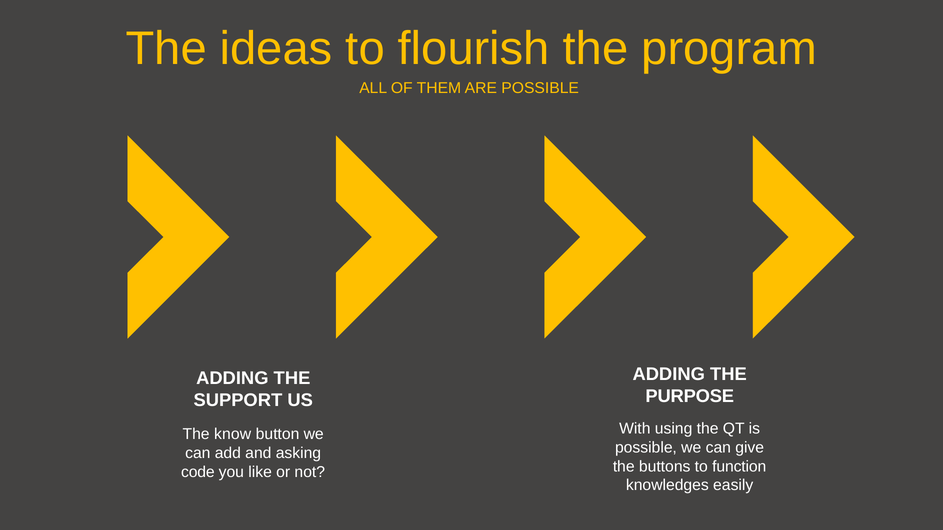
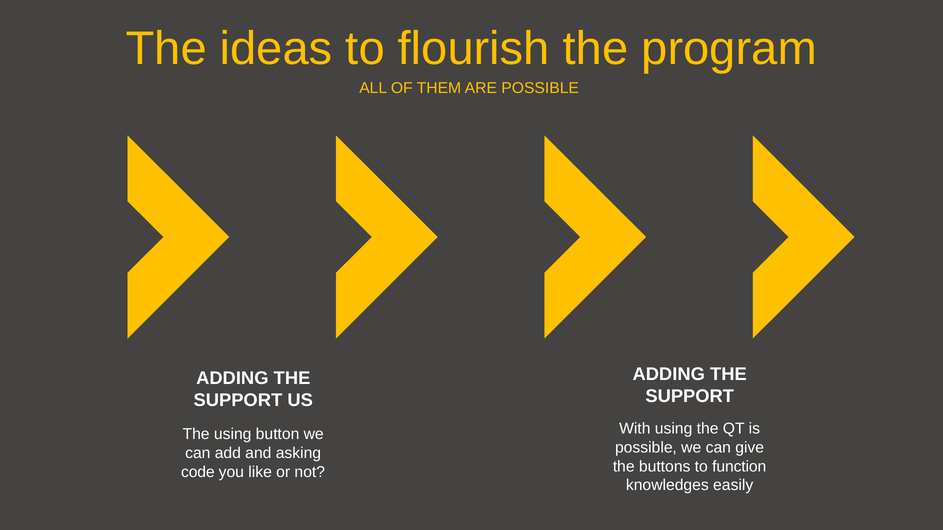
PURPOSE: PURPOSE -> SUPPORT (690, 397)
The know: know -> using (233, 435)
